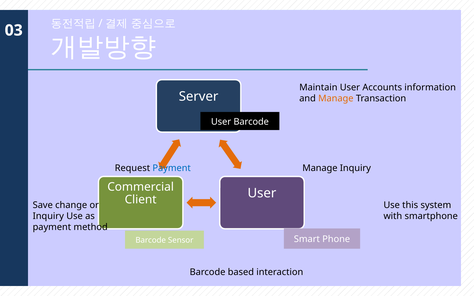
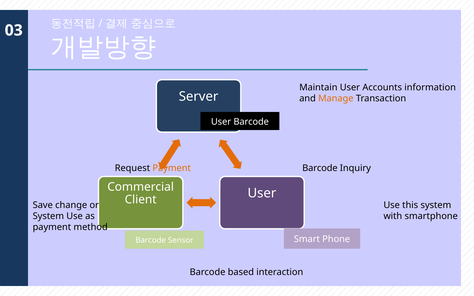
Payment colour: blue -> orange (172, 168)
Manage: Manage -> Barcode (320, 168)
Inquiry: Inquiry -> System (48, 216)
